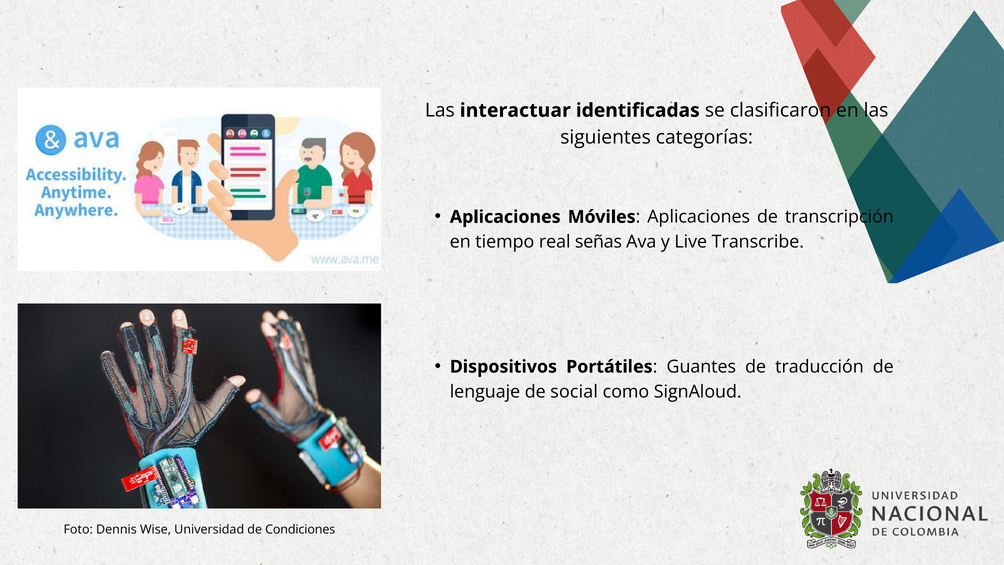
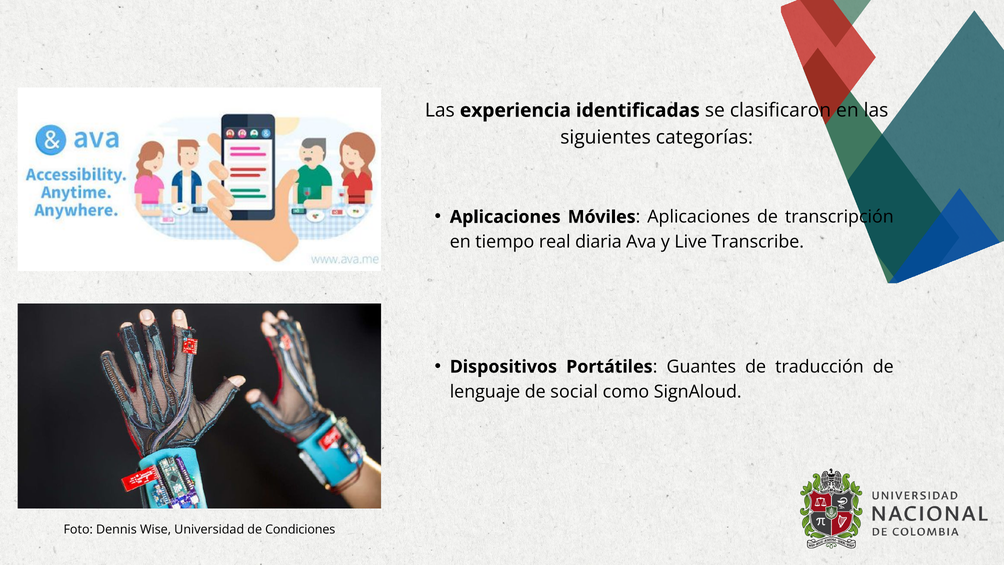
interactuar: interactuar -> experiencia (515, 110)
señas: señas -> diaria (598, 242)
